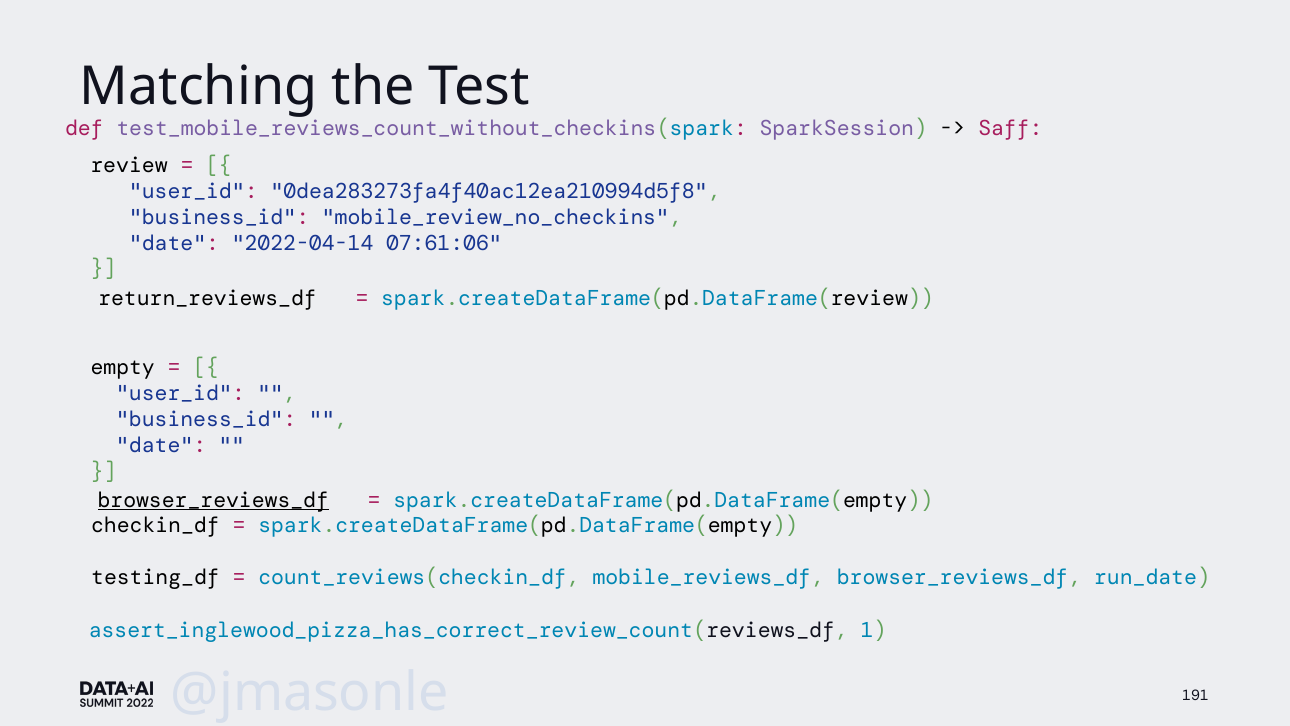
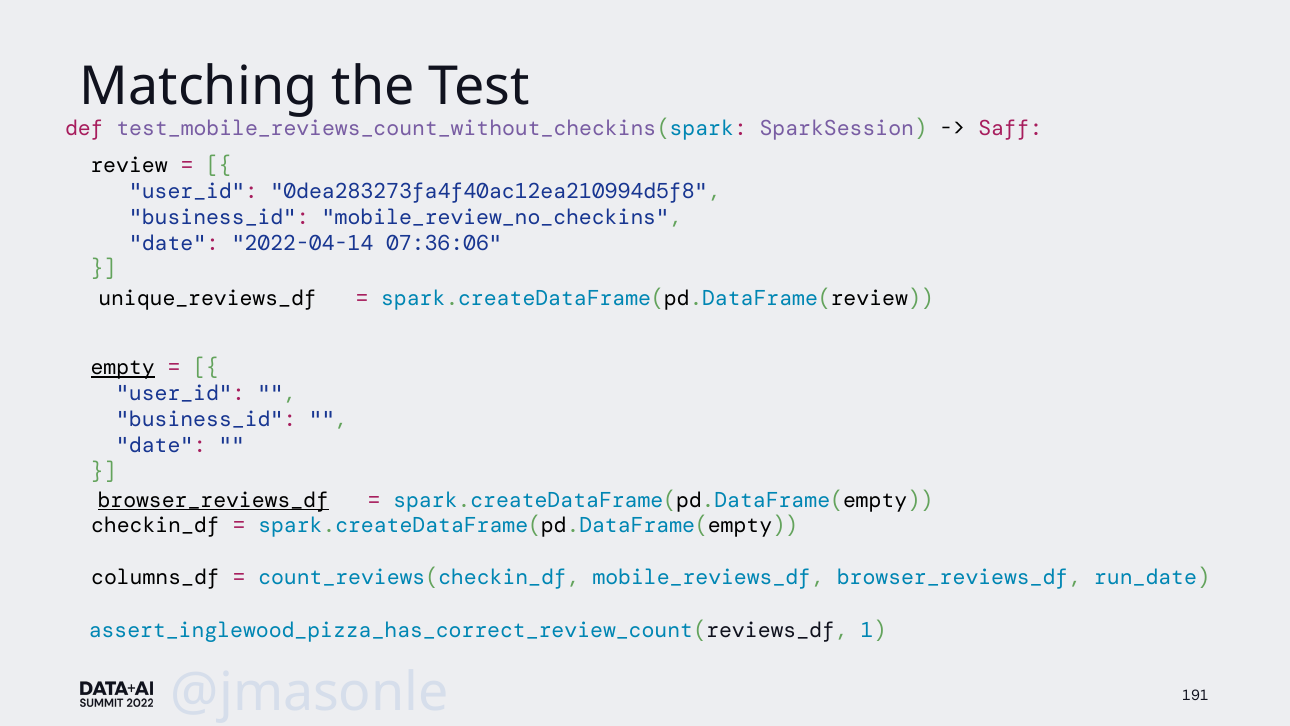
07:61:06: 07:61:06 -> 07:36:06 (444, 243)
return_reviews_df: return_reviews_df -> unique_reviews_df (208, 299)
empty underline: none -> present (123, 368)
testing_df: testing_df -> columns_df (155, 577)
